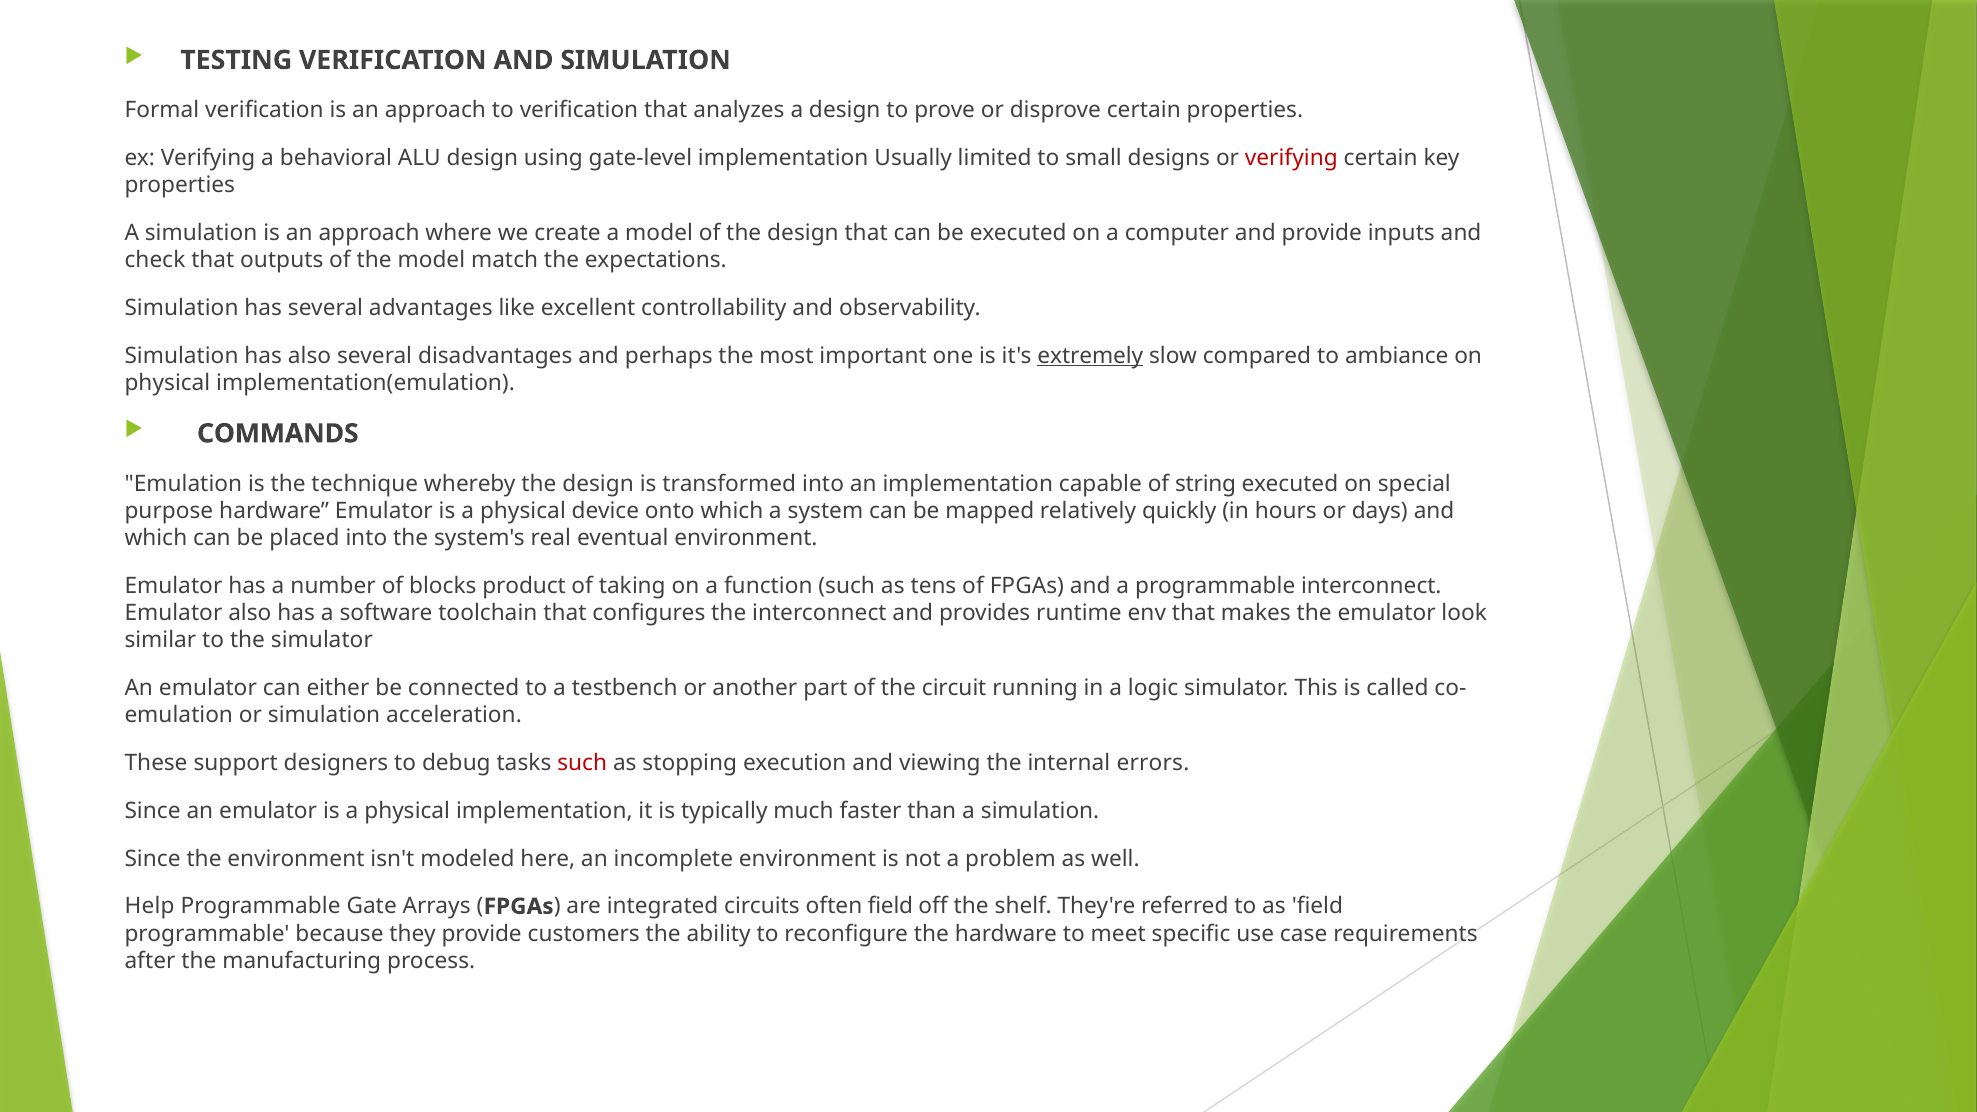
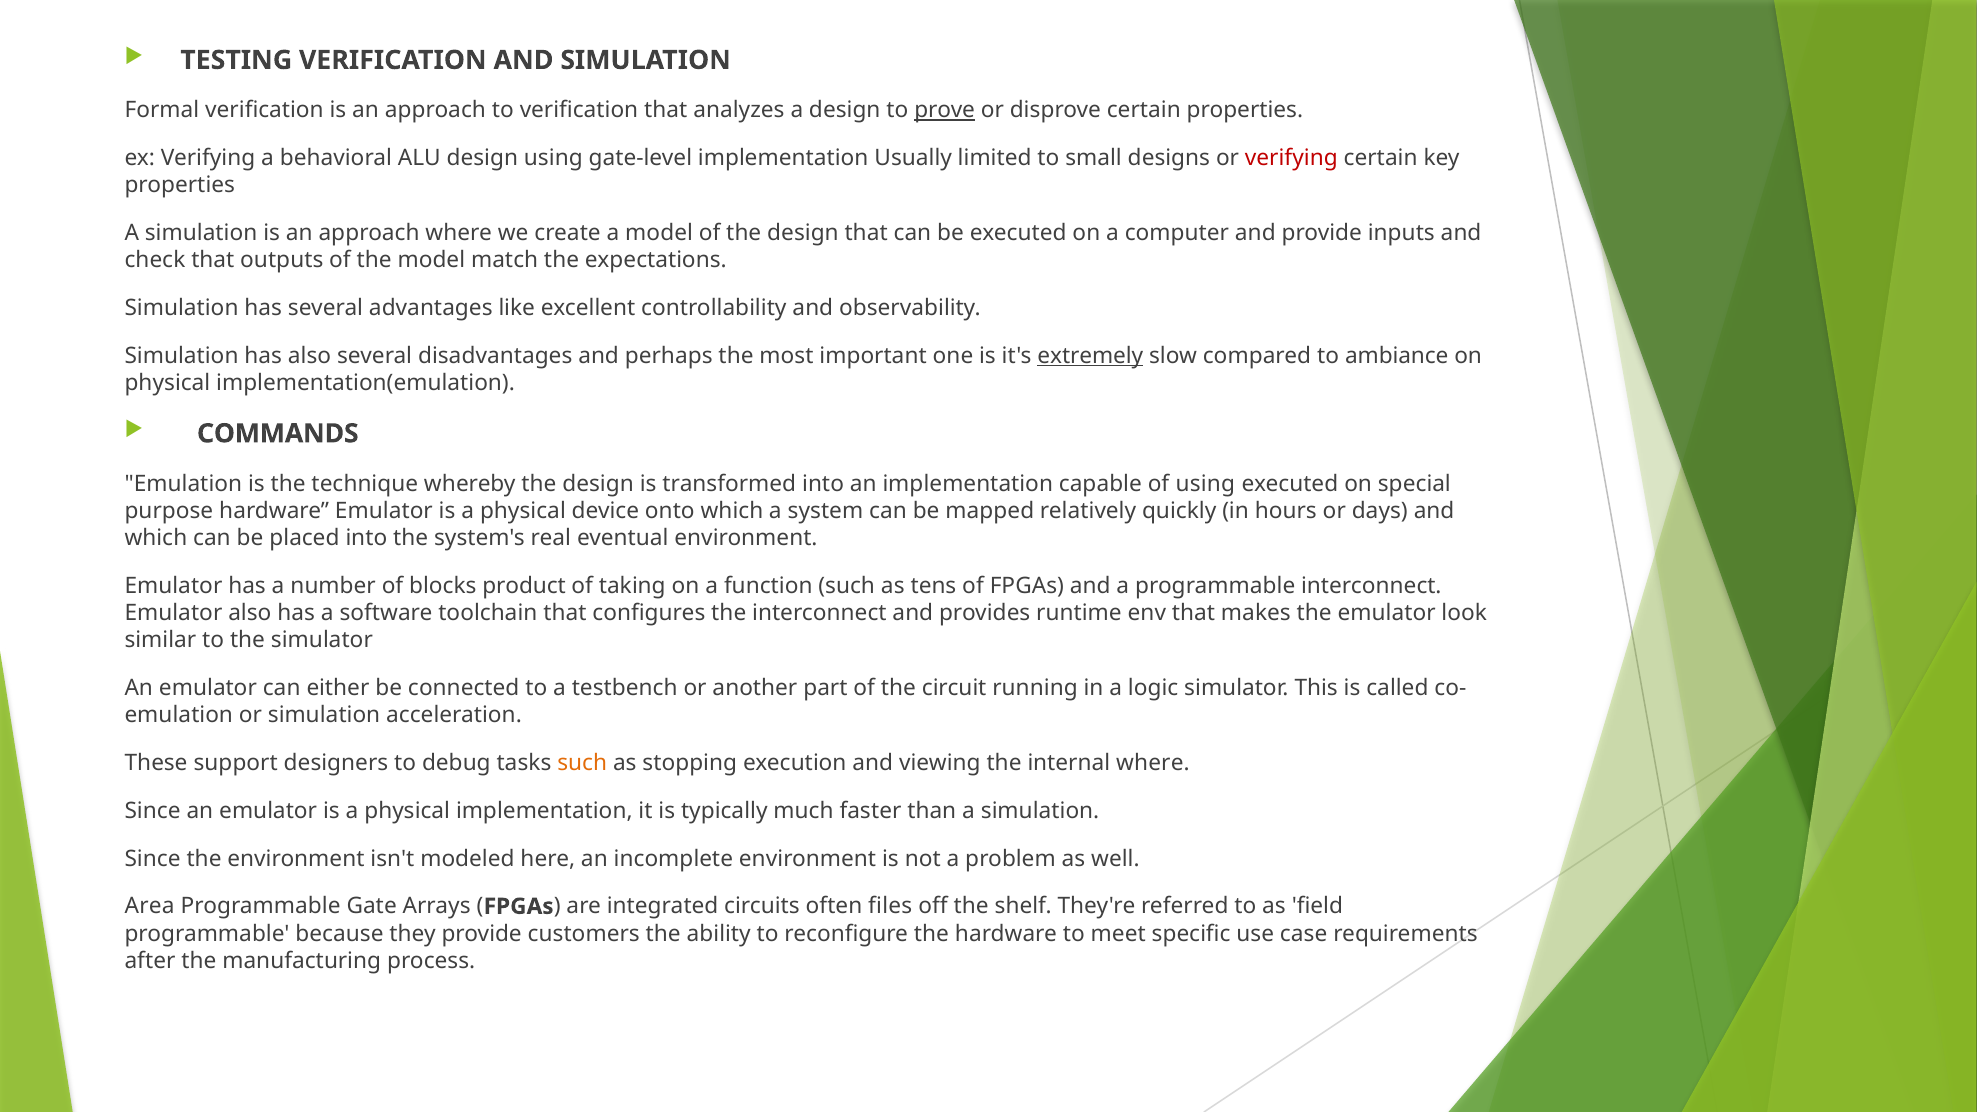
prove underline: none -> present (945, 110)
of string: string -> using (1205, 484)
such colour: red -> orange (582, 763)
internal errors: errors -> where (1153, 763)
Help: Help -> Area (150, 906)
often field: field -> files (890, 906)
